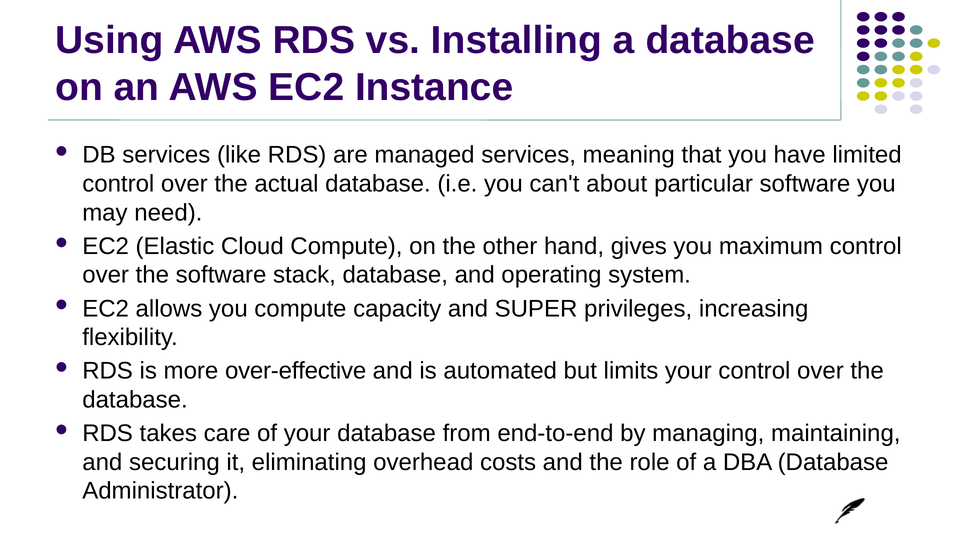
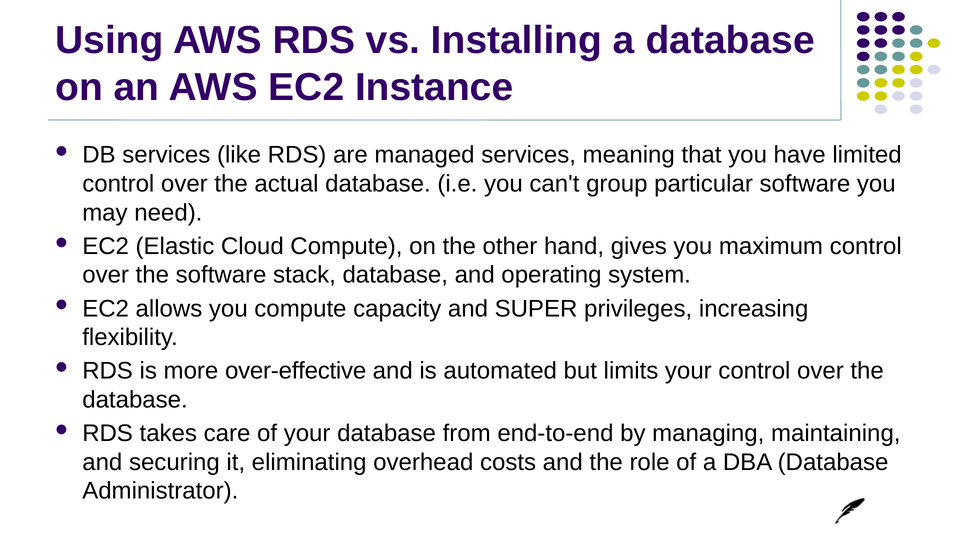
about: about -> group (617, 184)
